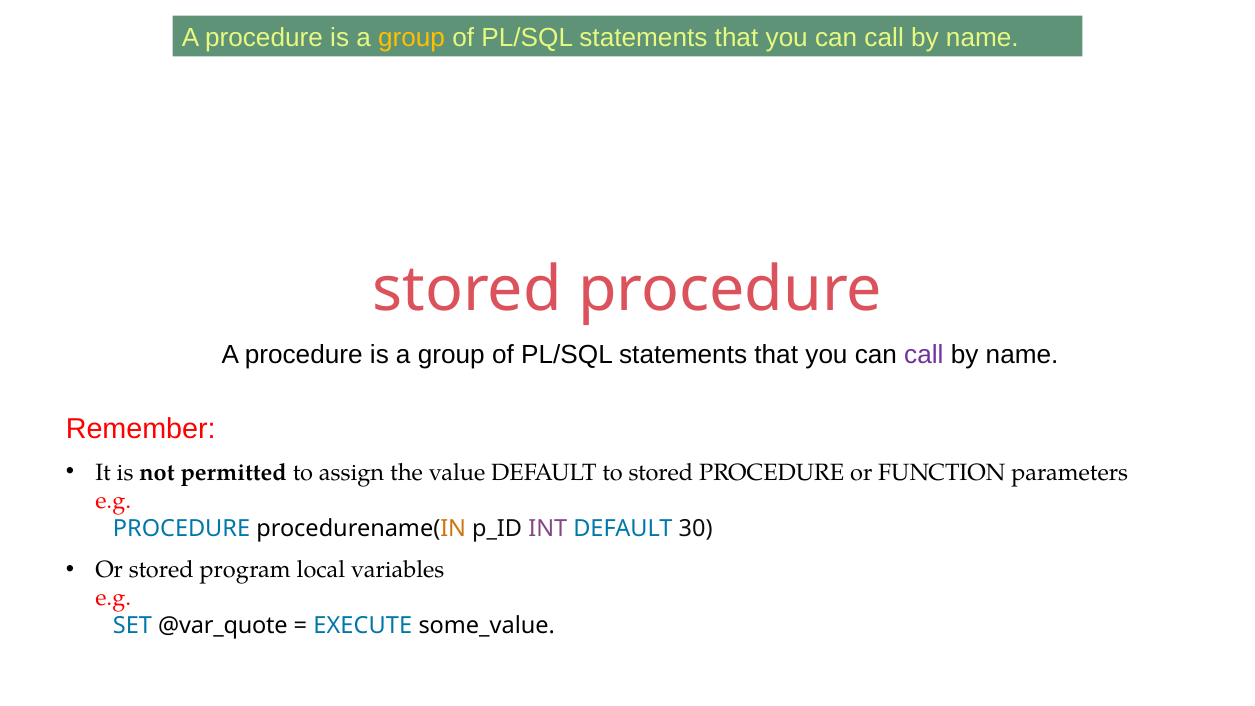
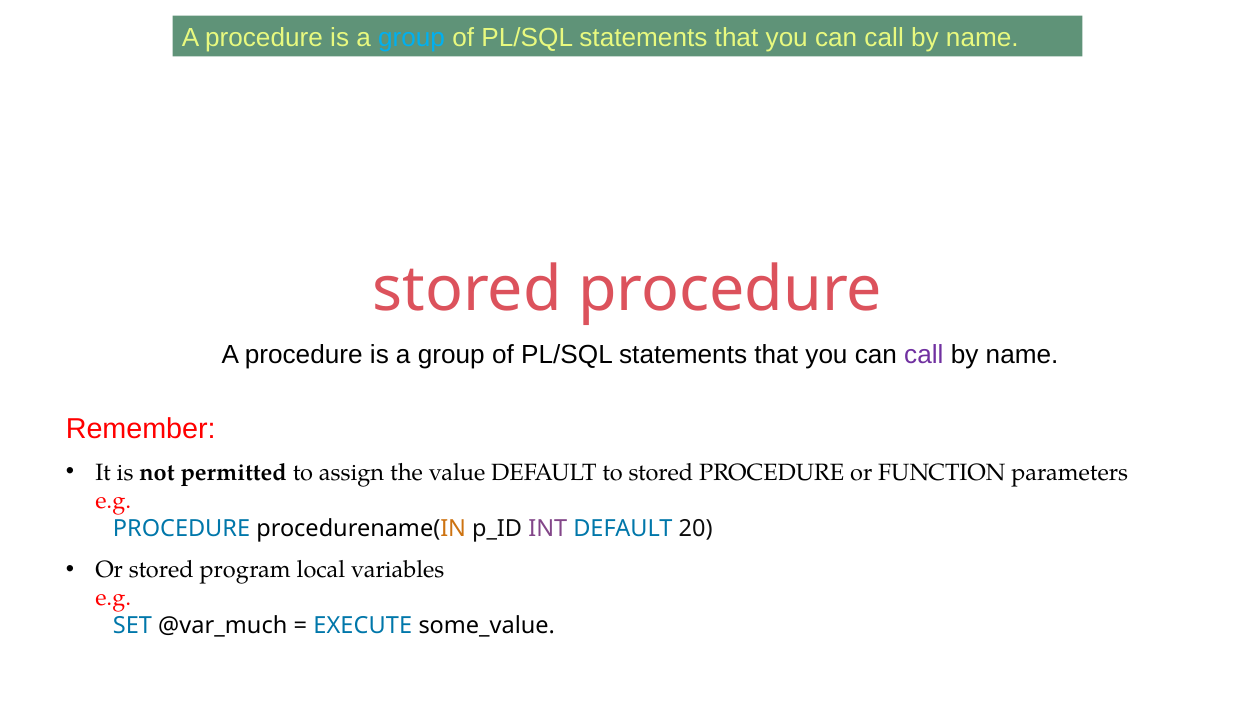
group colour: yellow -> light blue (412, 38)
30: 30 -> 20 (696, 529)
@var_quote: @var_quote -> @var_much (223, 626)
